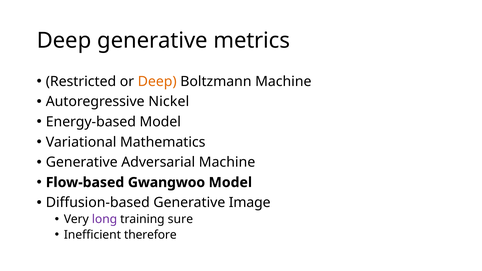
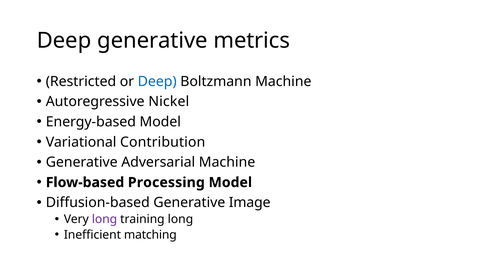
Deep colour: orange -> blue (157, 81)
Mathematics: Mathematics -> Contribution (163, 142)
Gwangwoo: Gwangwoo -> Processing (166, 183)
training sure: sure -> long (180, 219)
therefore: therefore -> matching (150, 235)
